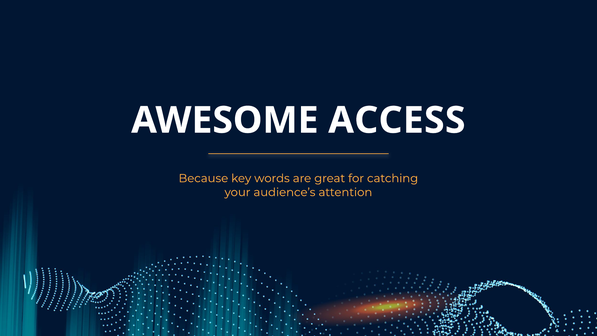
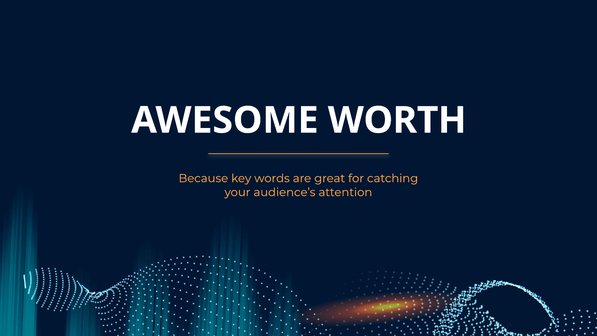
ACCESS: ACCESS -> WORTH (397, 120)
